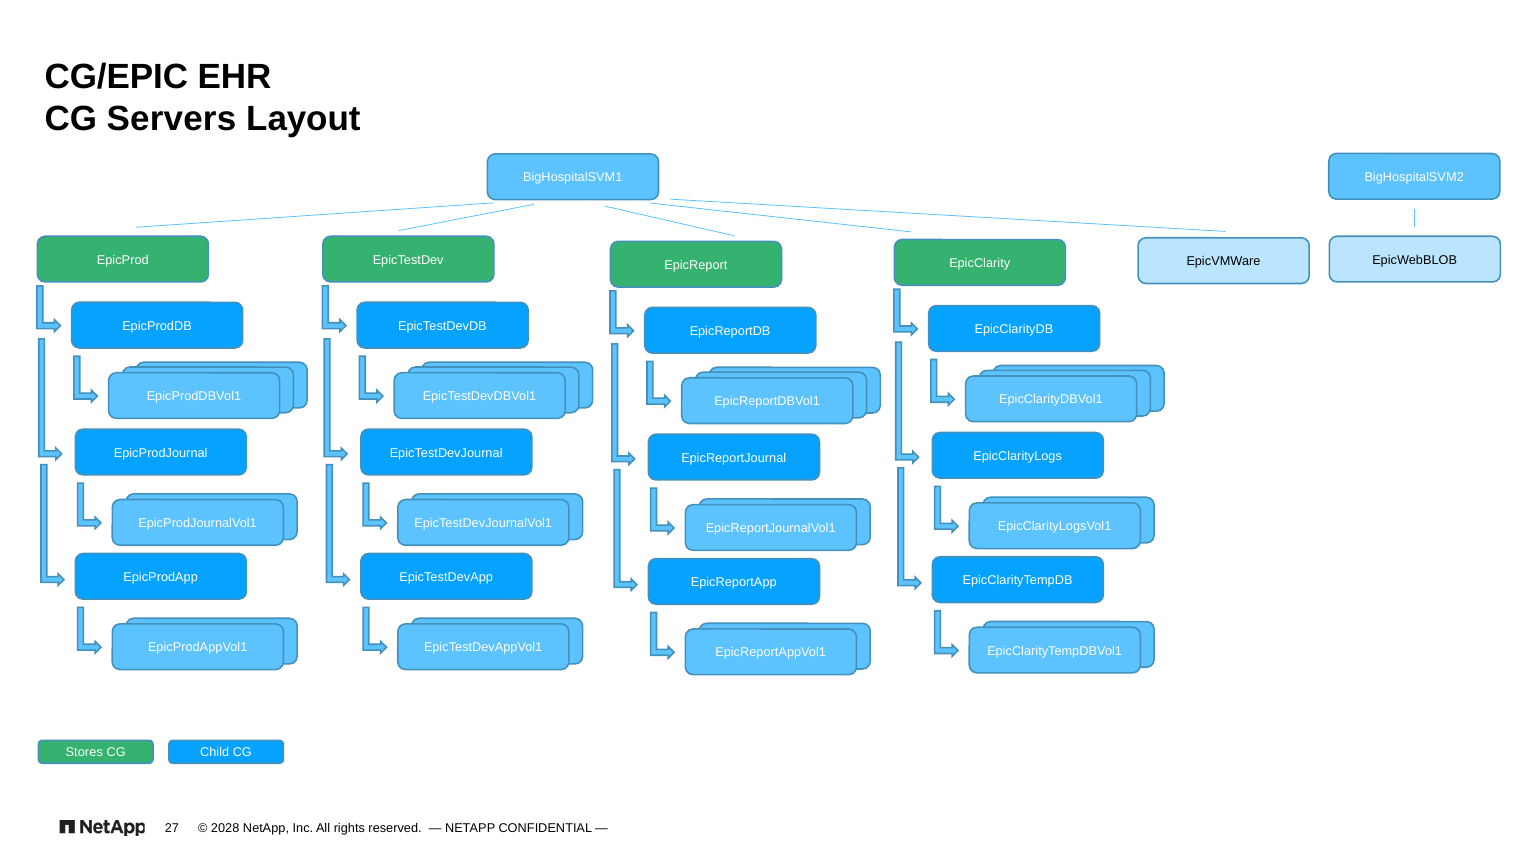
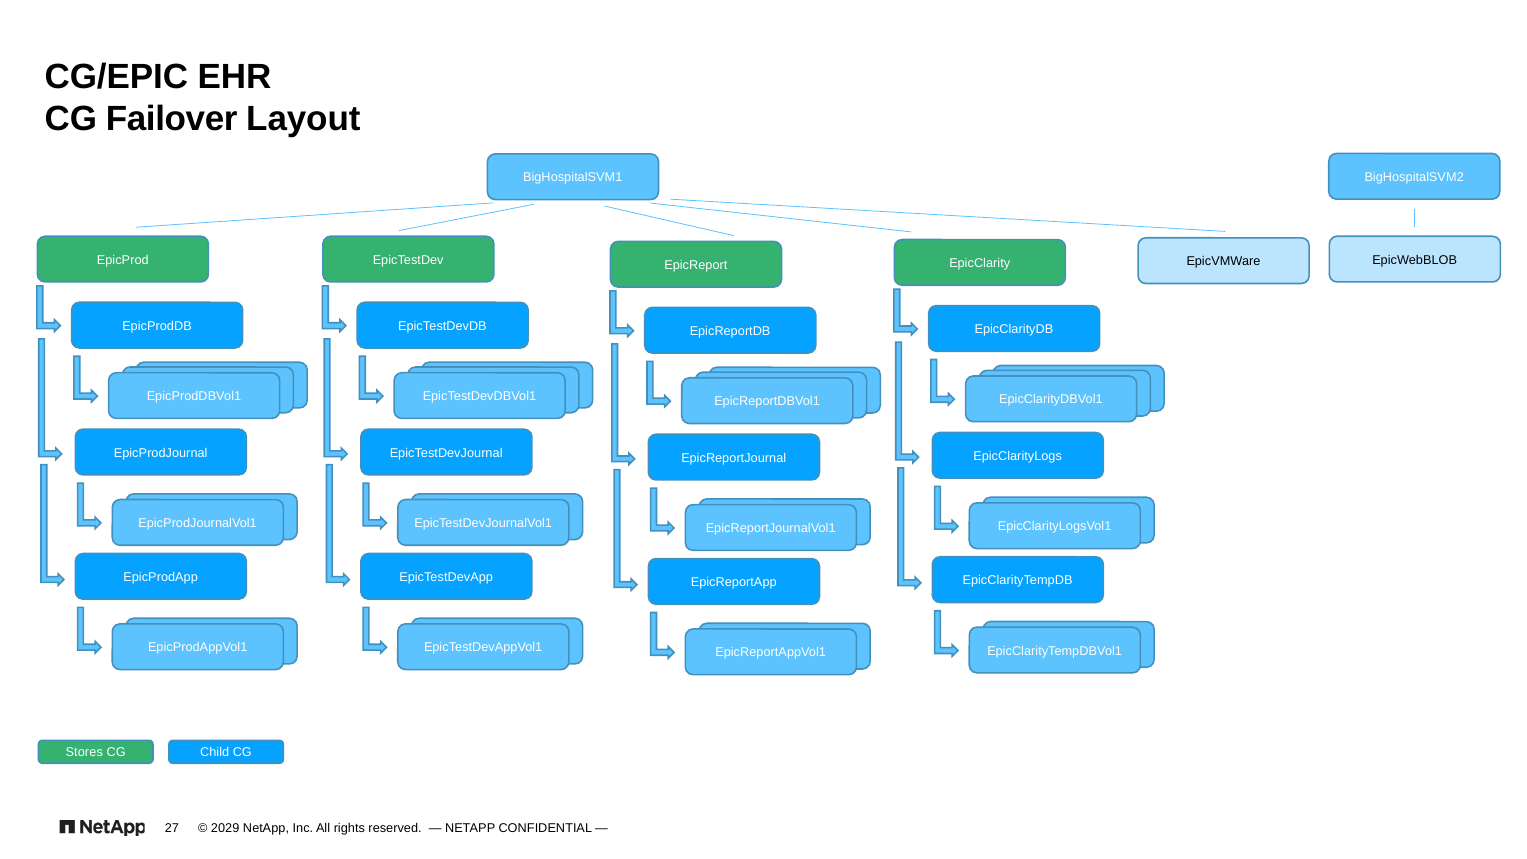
Servers: Servers -> Failover (172, 119)
2028: 2028 -> 2029 (225, 828)
